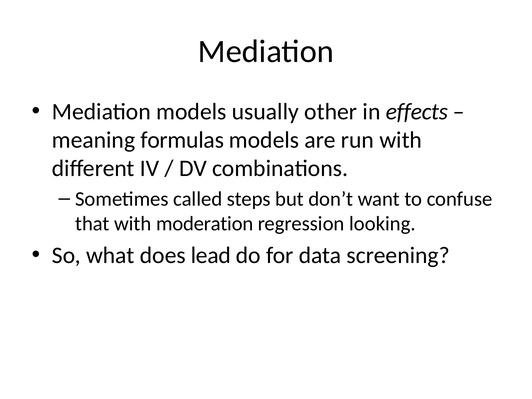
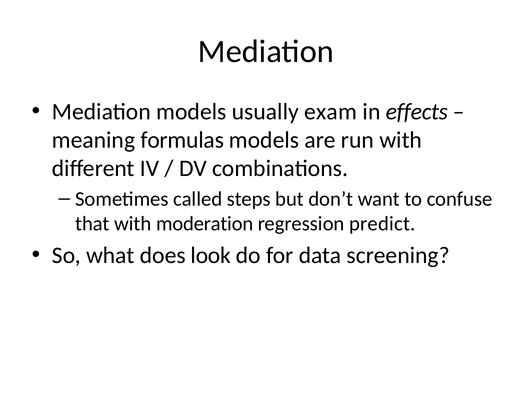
other: other -> exam (331, 112)
looking: looking -> predict (382, 224)
lead: lead -> look (211, 255)
